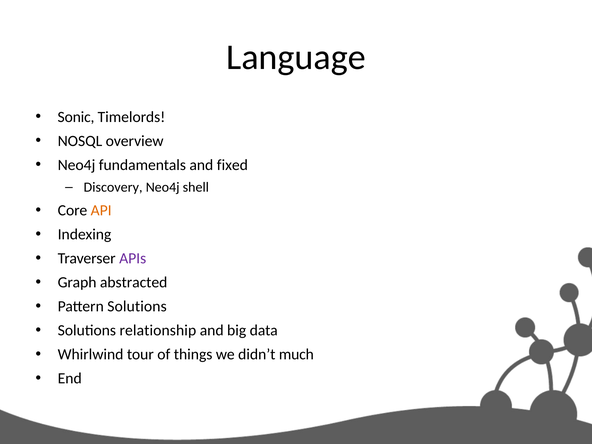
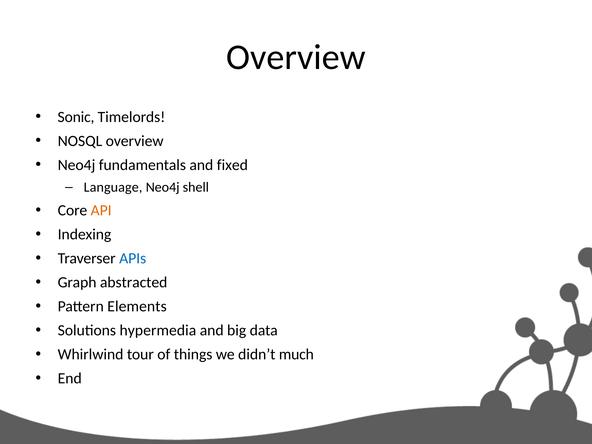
Language: Language -> Overview (296, 57)
Discovery: Discovery -> Language (113, 187)
APIs colour: purple -> blue (133, 258)
Pattern Solutions: Solutions -> Elements (137, 306)
relationship: relationship -> hypermedia (158, 330)
